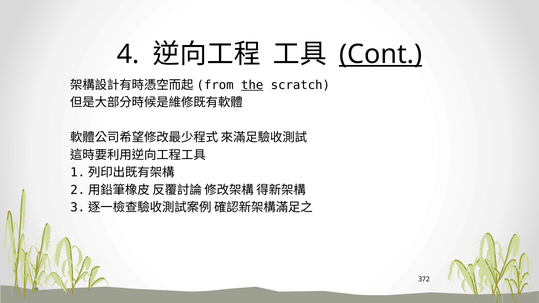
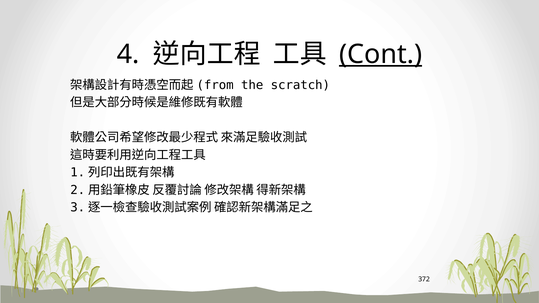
the underline: present -> none (252, 85)
